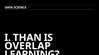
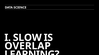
THAN: THAN -> SLOW (27, 38)
